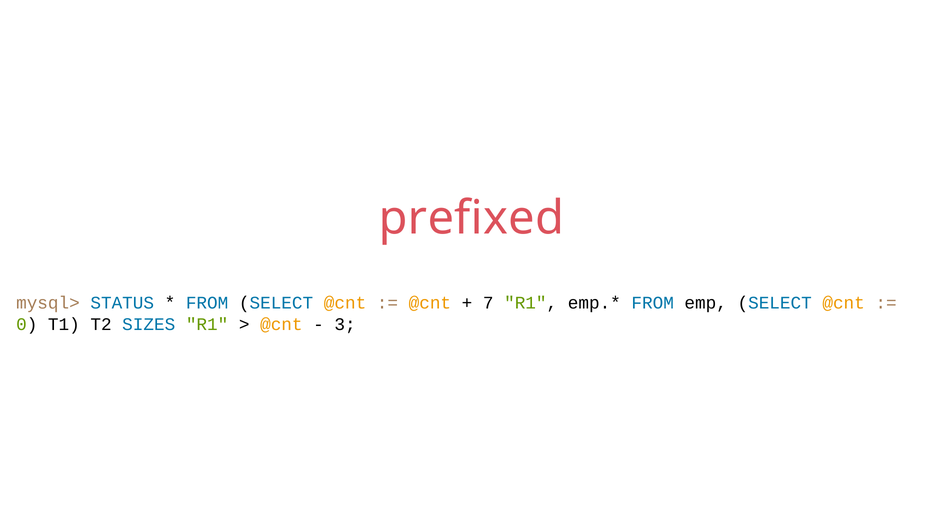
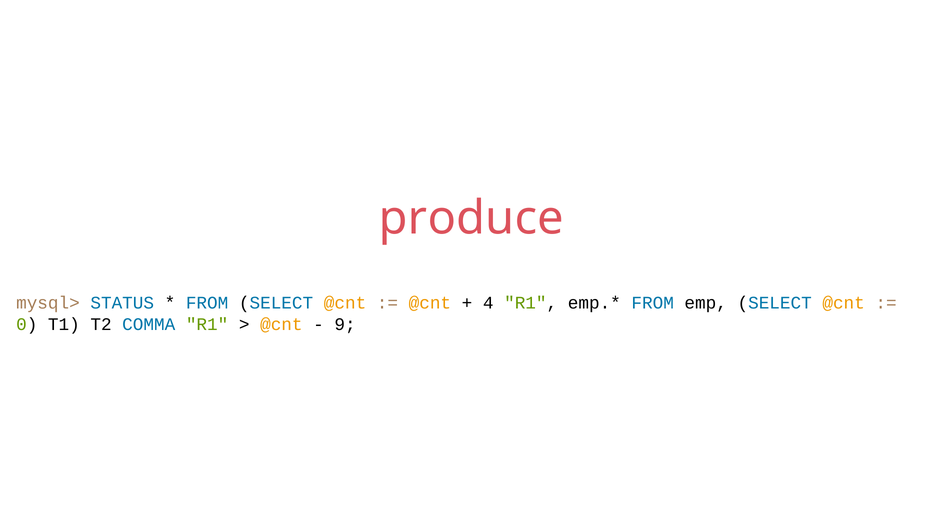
prefixed: prefixed -> produce (471, 218)
7: 7 -> 4 (488, 303)
SIZES: SIZES -> COMMA (149, 324)
3: 3 -> 9 (345, 324)
